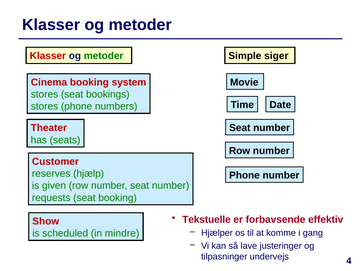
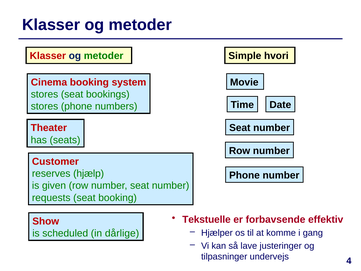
siger: siger -> hvori (276, 56)
mindre: mindre -> dårlige (122, 233)
